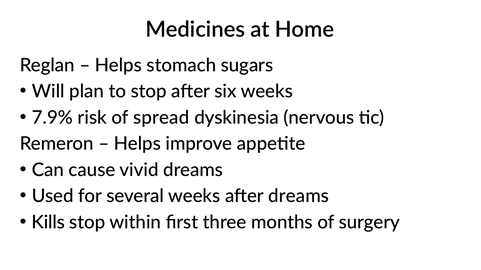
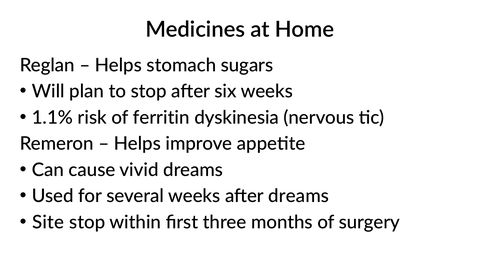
7.9%: 7.9% -> 1.1% (52, 118)
spread: spread -> ferritin (161, 118)
Kills: Kills -> Site (48, 223)
